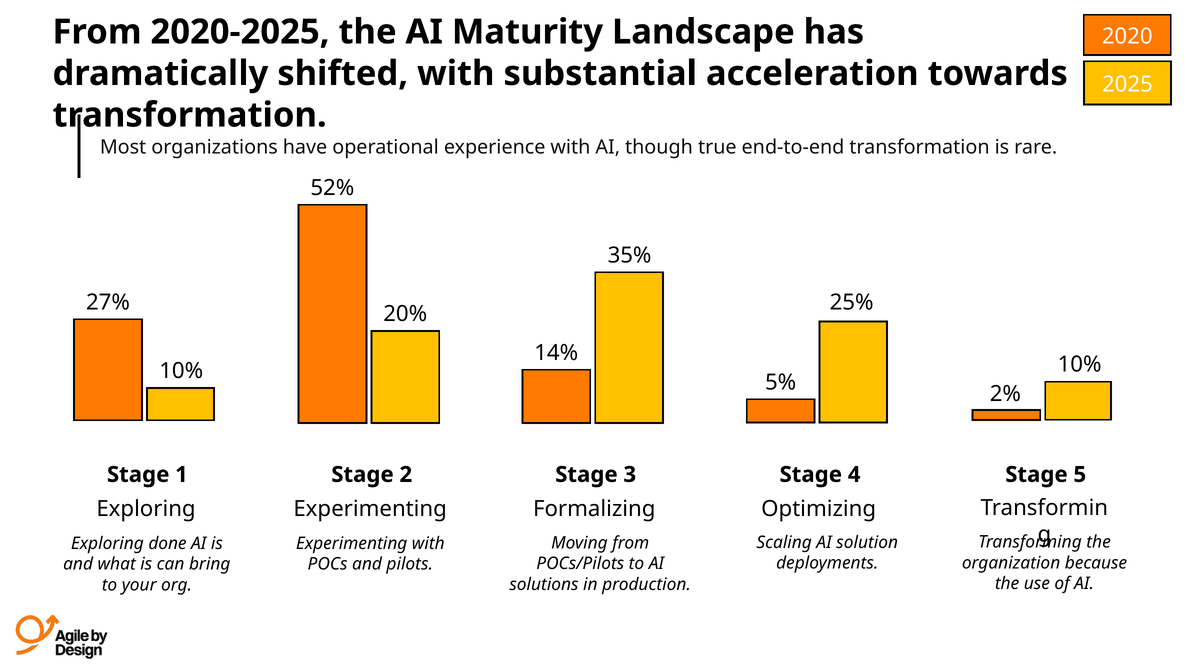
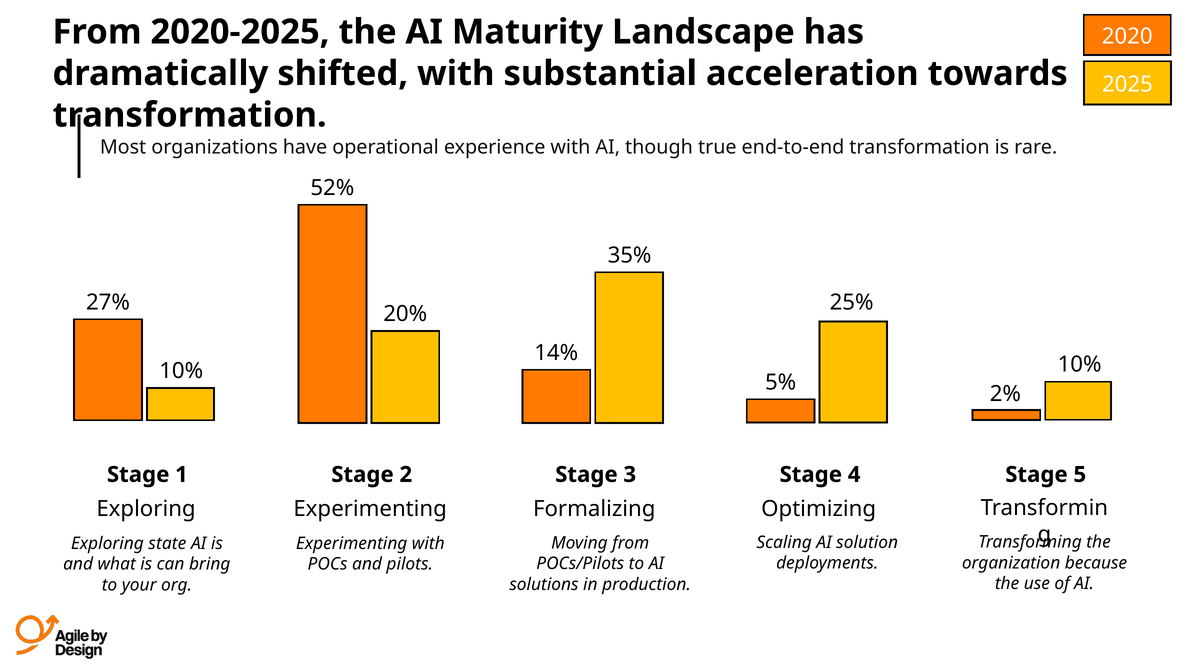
done: done -> state (167, 543)
